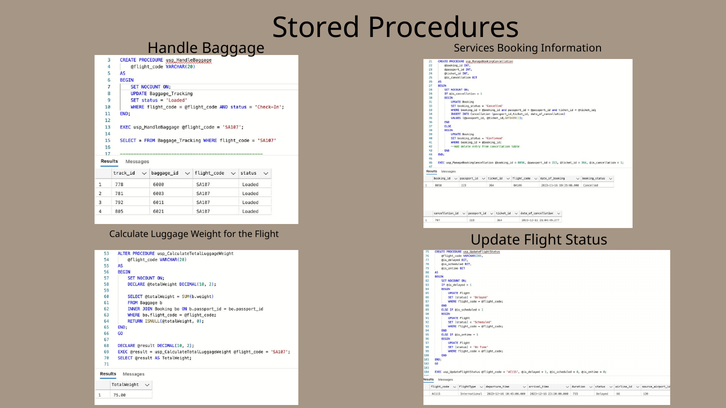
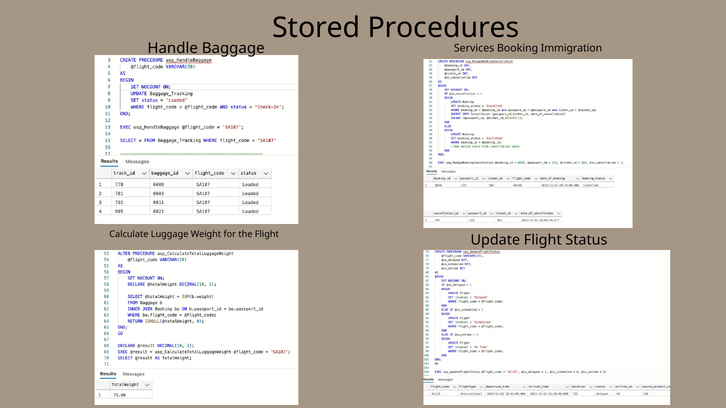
Information: Information -> Immigration (572, 48)
